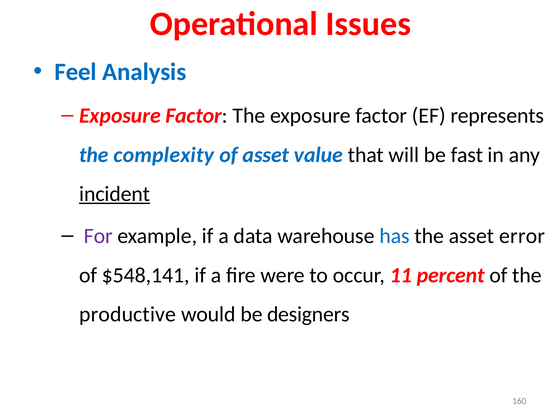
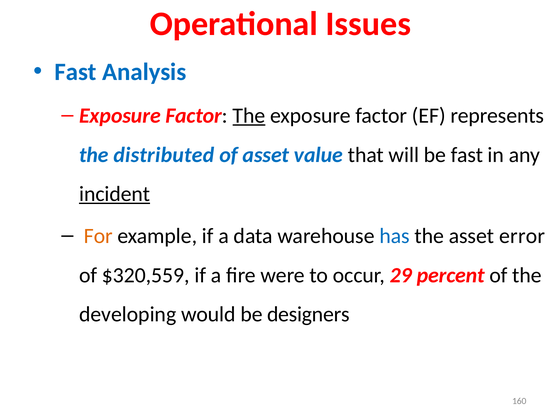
Feel: Feel -> Fast (76, 72)
The underline: none -> present (249, 116)
complexity: complexity -> distributed (164, 155)
For colour: purple -> orange (98, 236)
$548,141: $548,141 -> $320,559 (146, 275)
11: 11 -> 29 (401, 275)
productive: productive -> developing (128, 314)
